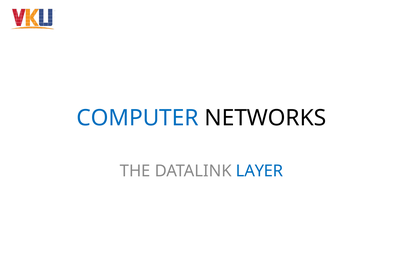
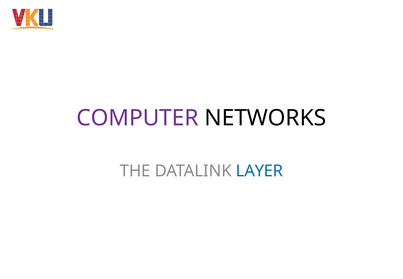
COMPUTER colour: blue -> purple (138, 118)
